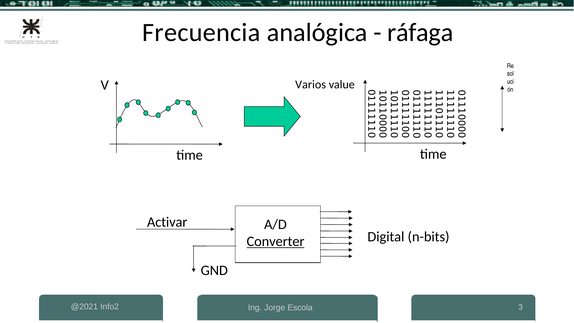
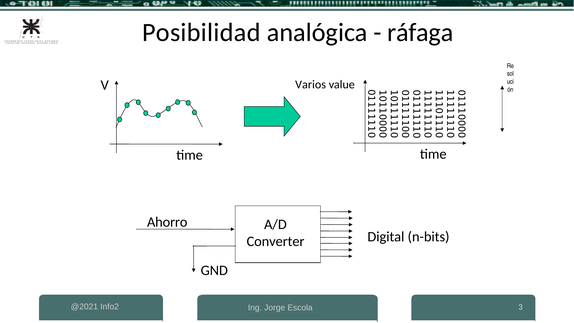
Frecuencia: Frecuencia -> Posibilidad (201, 32)
Activar: Activar -> Ahorro (167, 222)
Converter underline: present -> none (276, 241)
